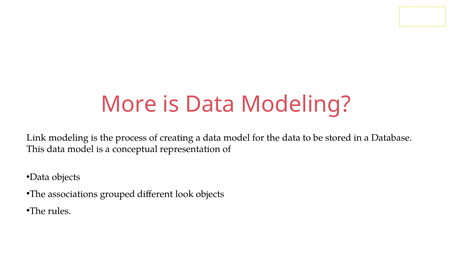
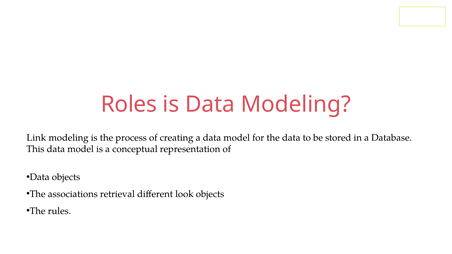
More: More -> Roles (129, 104)
grouped: grouped -> retrieval (117, 194)
